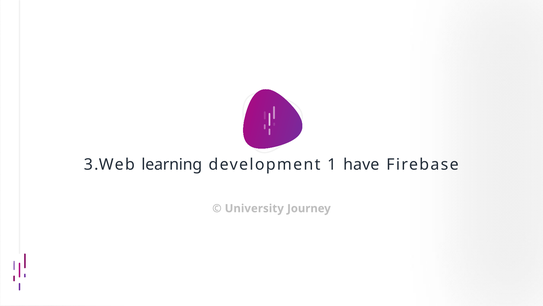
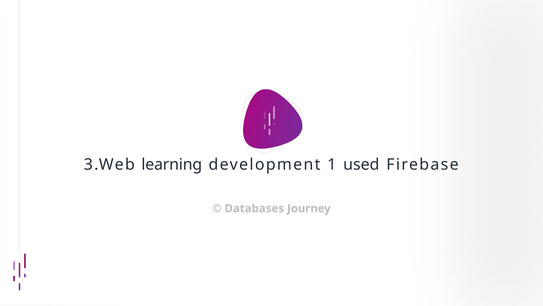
have: have -> used (361, 164)
University: University -> Databases (254, 208)
